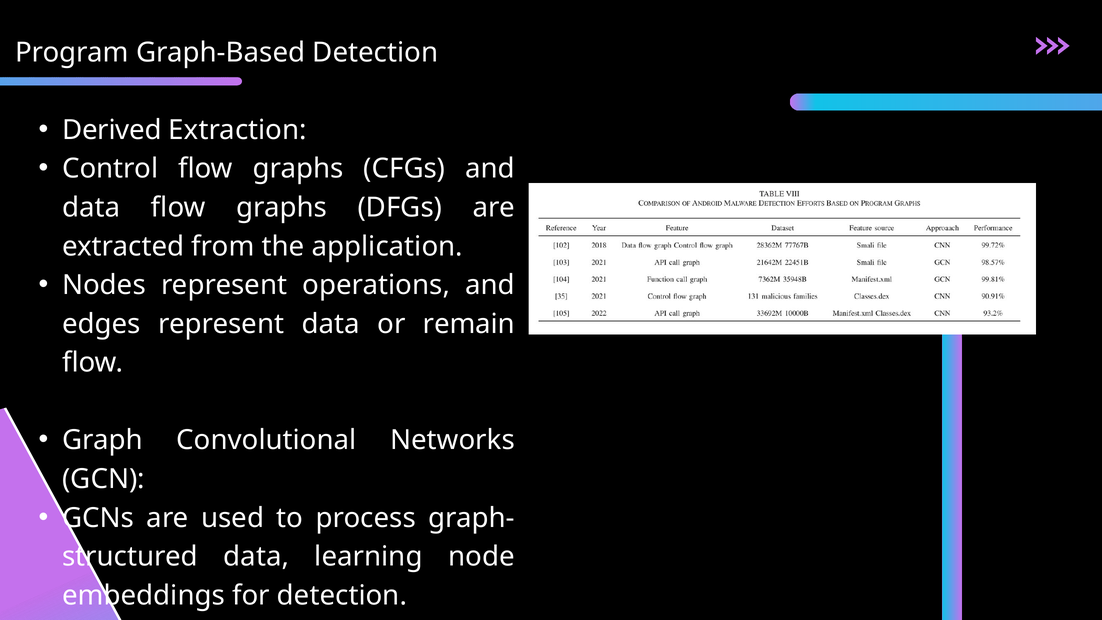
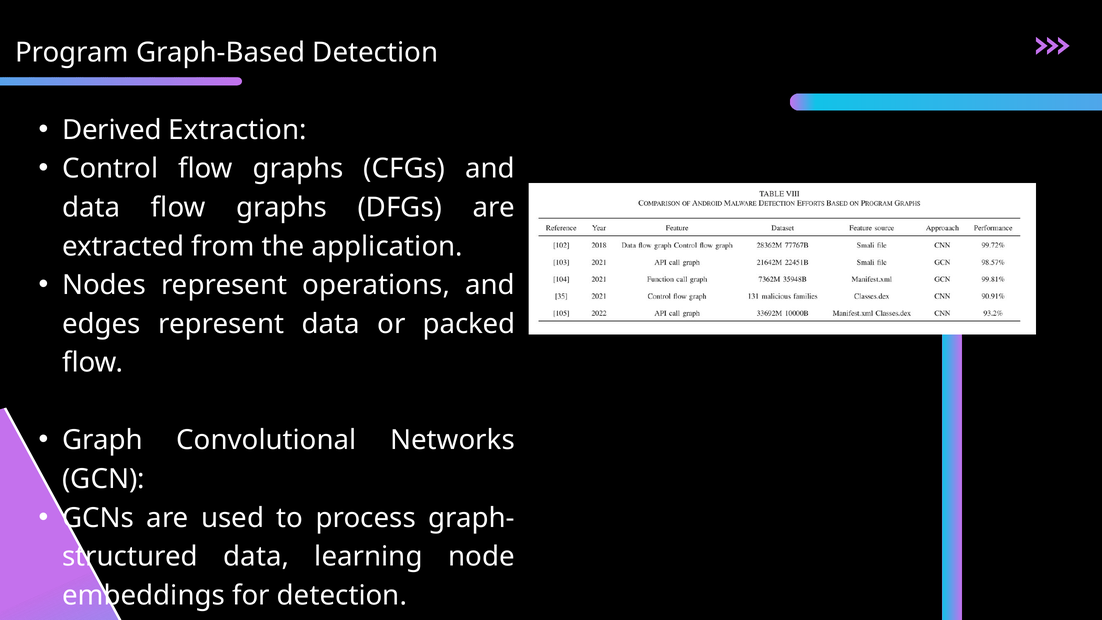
remain: remain -> packed (469, 324)
